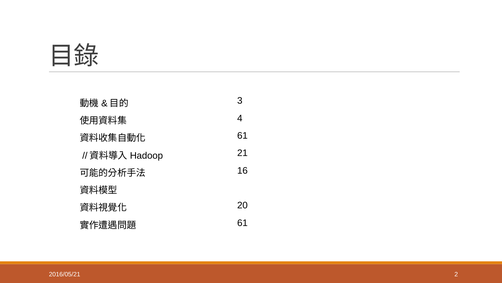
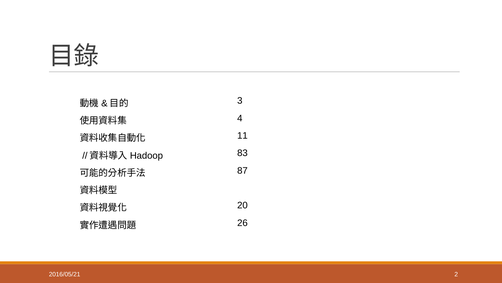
61: 61 -> 11 (242, 135)
21: 21 -> 83 (242, 153)
16: 16 -> 87 (242, 170)
61: 61 -> 26 (242, 222)
